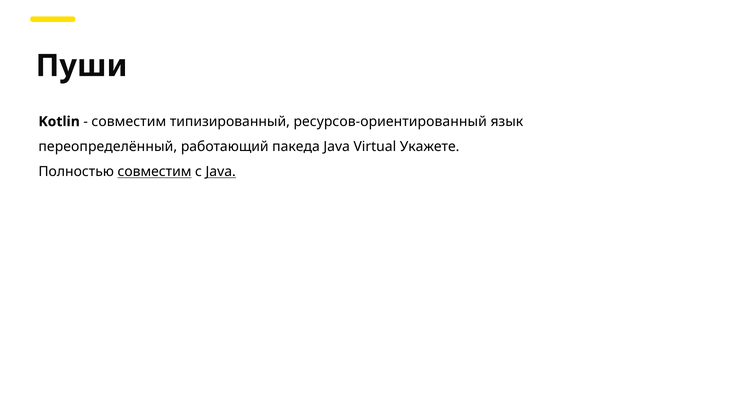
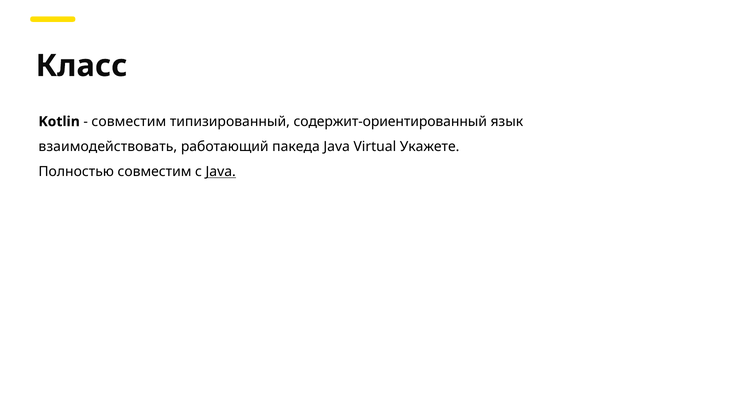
Пуши: Пуши -> Класс (82, 66)
ресурсов-ориентированный: ресурсов-ориентированный -> содержит-ориентированный (390, 122)
переопределённый: переопределённый -> взаимодействовать (108, 147)
совместим underline: present -> none (155, 172)
